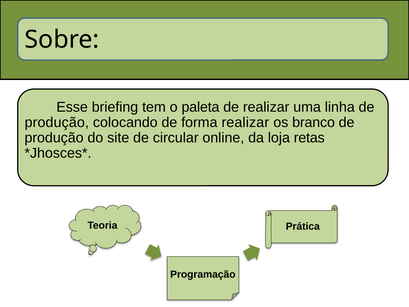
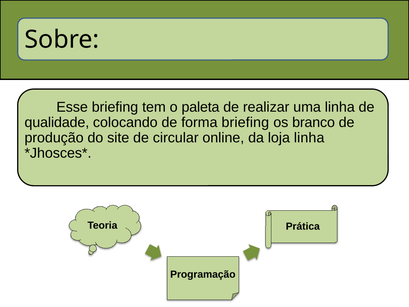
produção: produção -> qualidade (57, 122)
forma realizar: realizar -> briefing (245, 122)
loja retas: retas -> linha (309, 138)
